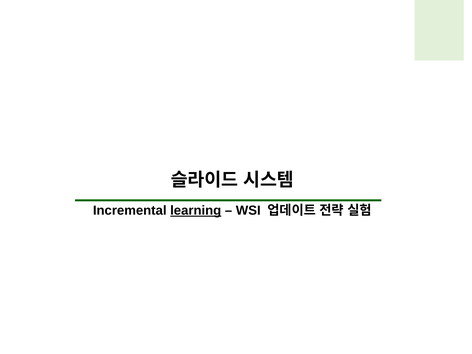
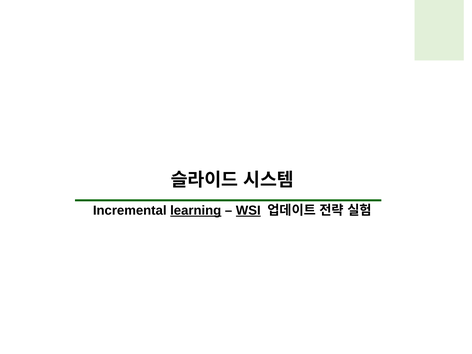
WSI underline: none -> present (248, 211)
